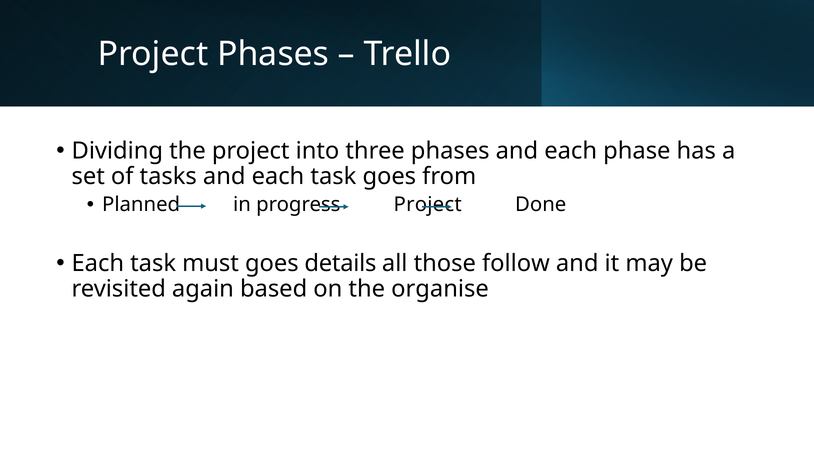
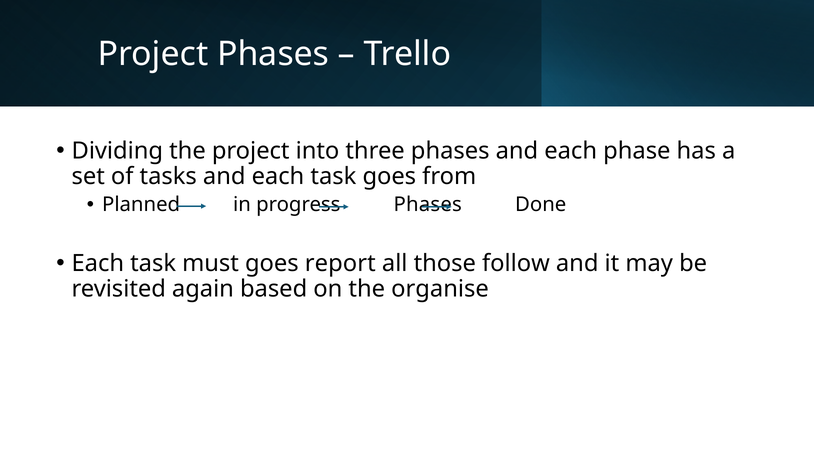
progress Project: Project -> Phases (428, 205)
details: details -> report (340, 263)
